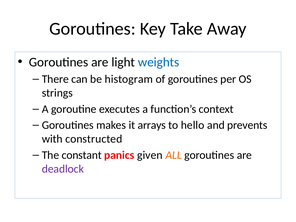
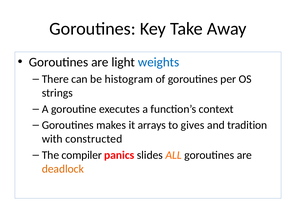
hello: hello -> gives (193, 125)
prevents: prevents -> tradition (247, 125)
constant: constant -> compiler (82, 155)
given: given -> slides (150, 155)
deadlock colour: purple -> orange (63, 169)
